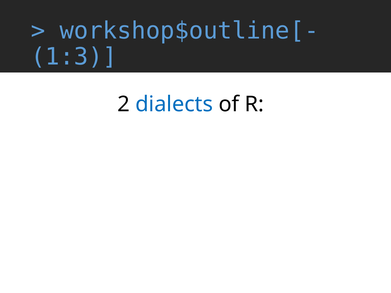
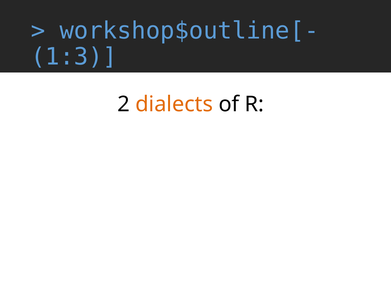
dialects colour: blue -> orange (174, 104)
